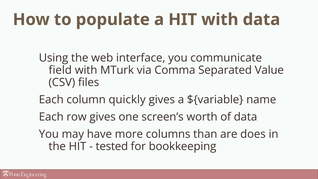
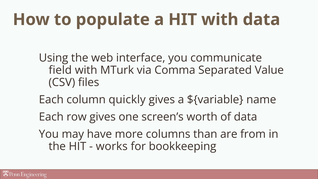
does: does -> from (253, 134)
tested: tested -> works (112, 146)
